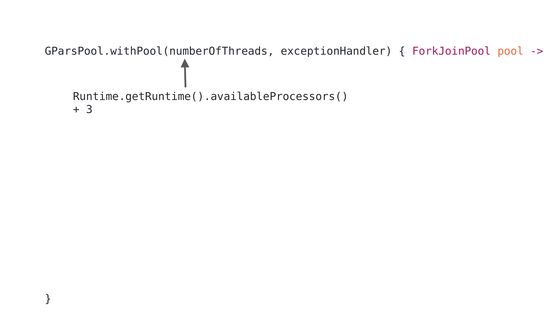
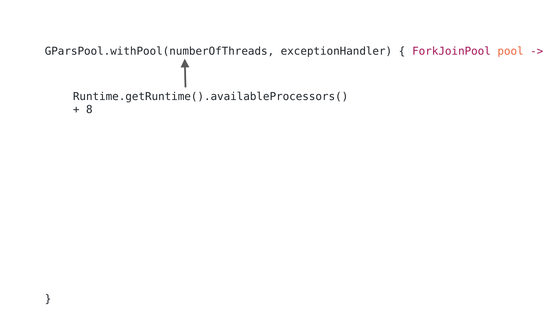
3: 3 -> 8 (89, 110)
